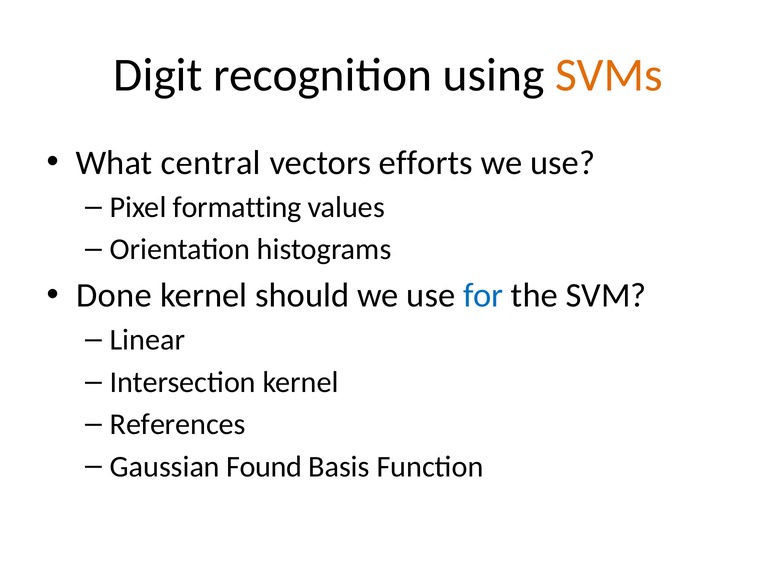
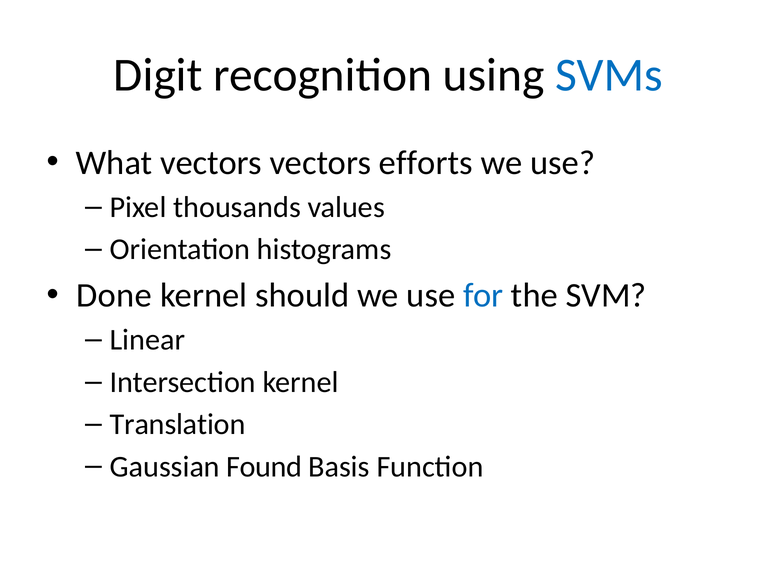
SVMs colour: orange -> blue (609, 75)
What central: central -> vectors (211, 163)
formatting: formatting -> thousands (237, 208)
References: References -> Translation (178, 425)
